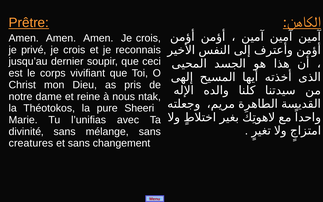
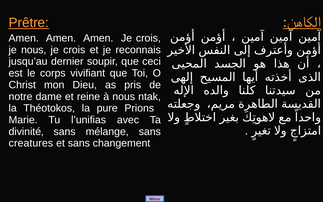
je privé: privé -> nous (34, 50)
Sheeri: Sheeri -> Prions (139, 108)
